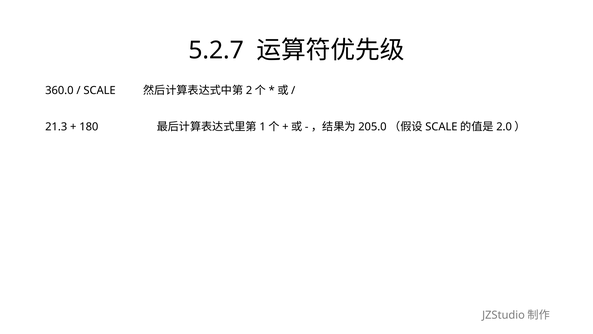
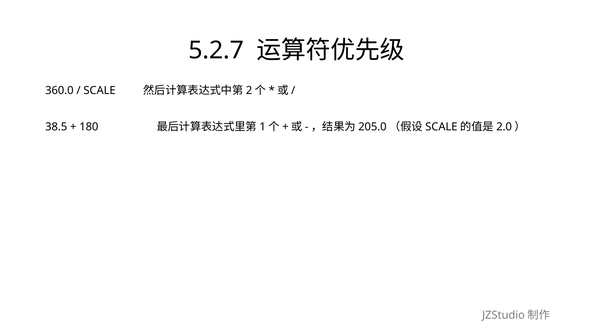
21.3: 21.3 -> 38.5 (56, 127)
